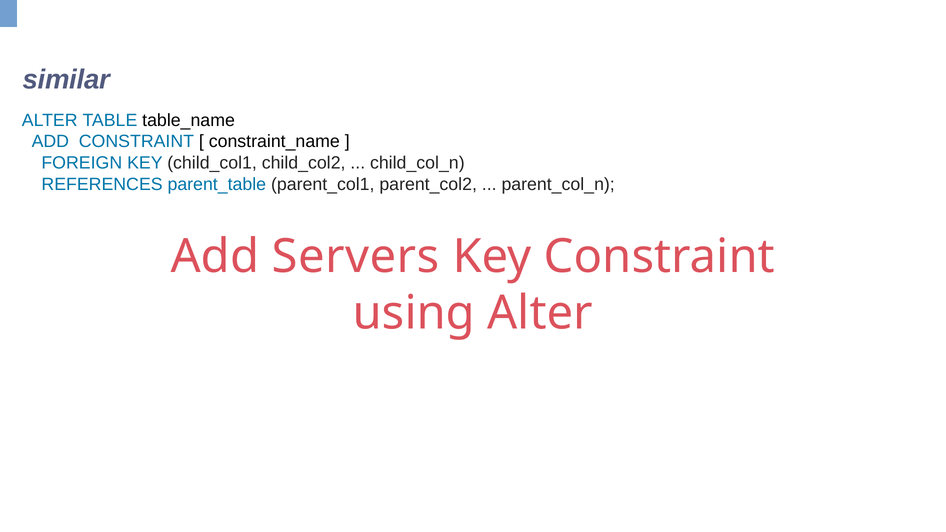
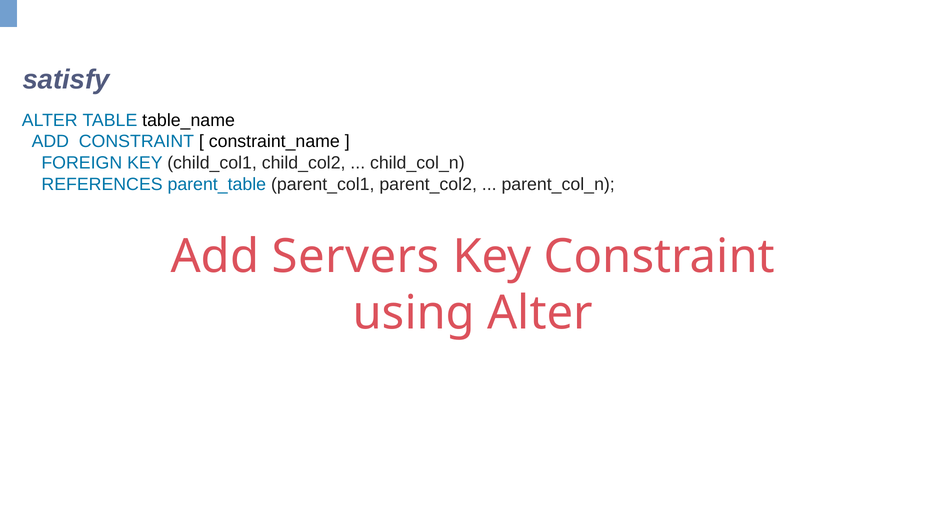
similar: similar -> satisfy (66, 80)
